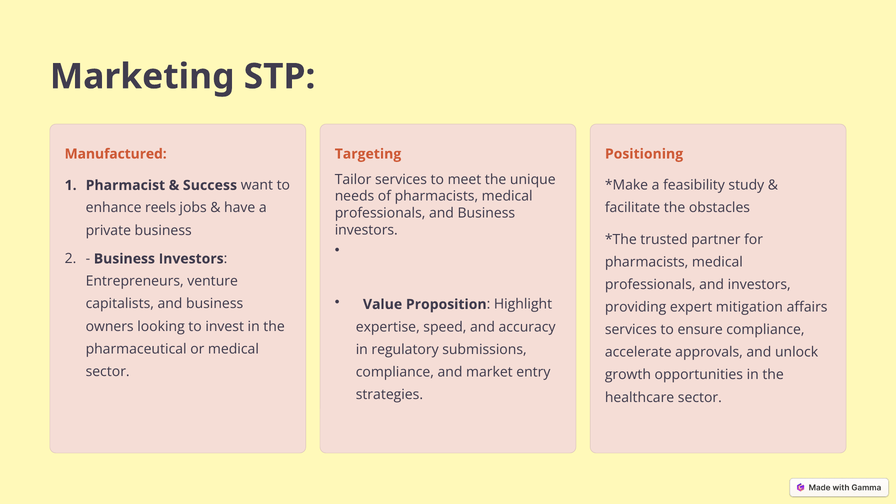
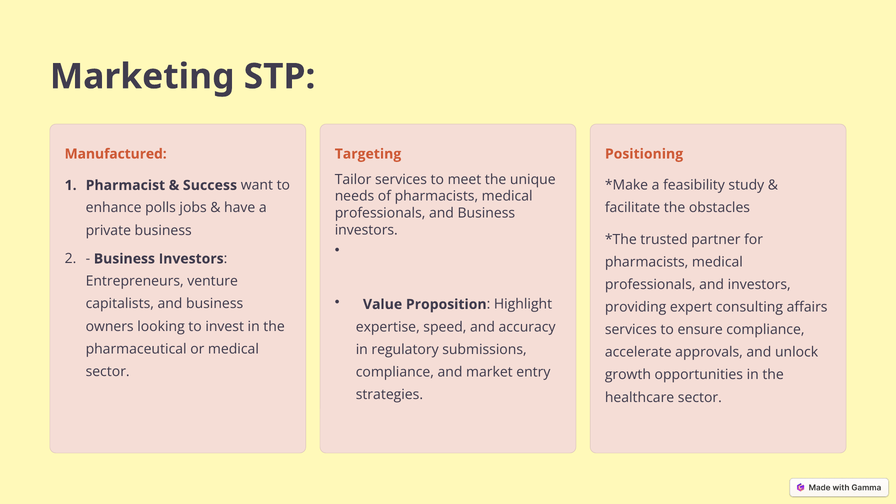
reels: reels -> polls (161, 208)
mitigation: mitigation -> consulting (749, 307)
